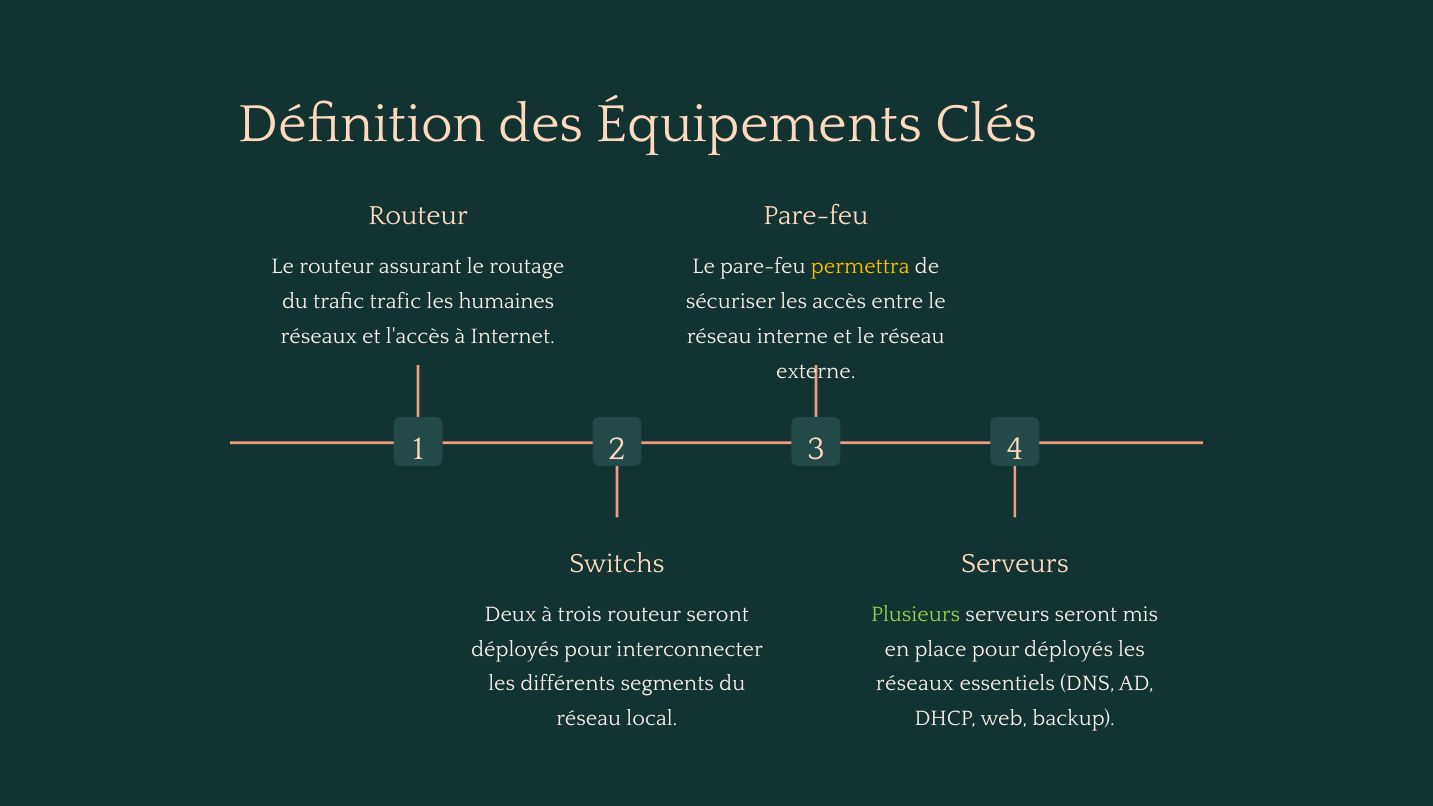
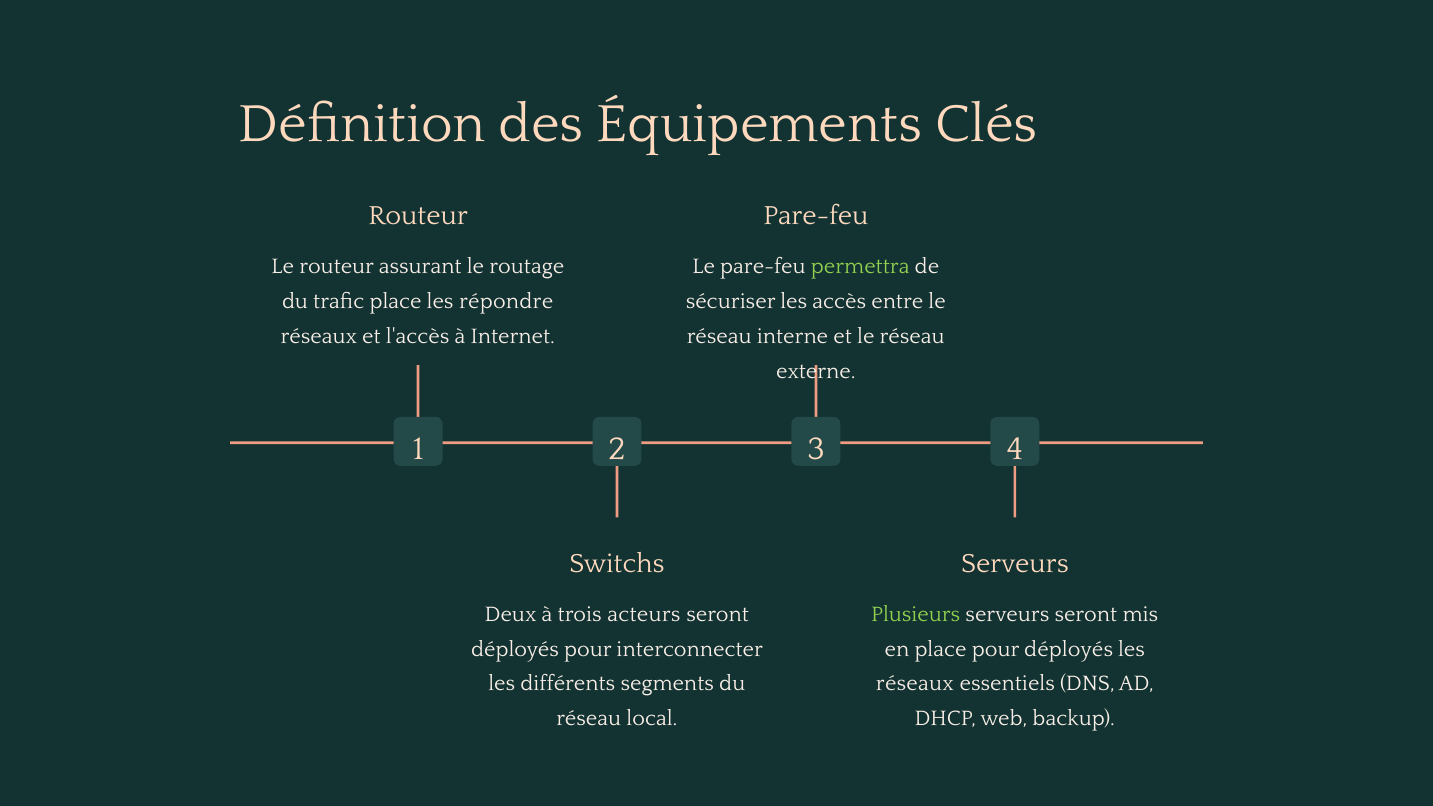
permettra colour: yellow -> light green (860, 267)
trafic trafic: trafic -> place (396, 301)
humaines: humaines -> répondre (506, 301)
trois routeur: routeur -> acteurs (644, 614)
